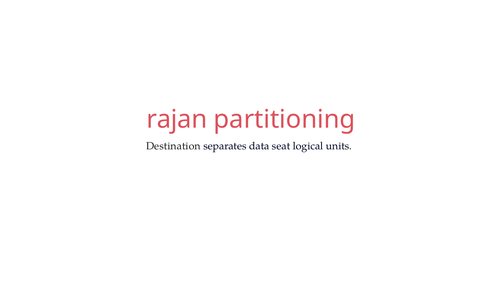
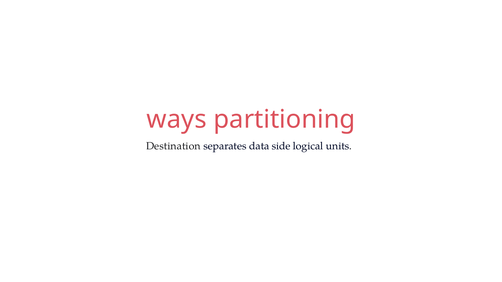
rajan: rajan -> ways (177, 120)
seat: seat -> side (281, 146)
